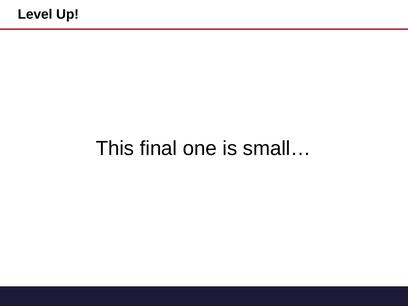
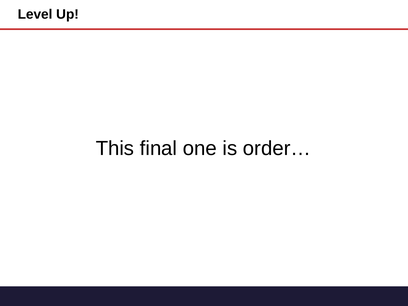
small…: small… -> order… (277, 148)
